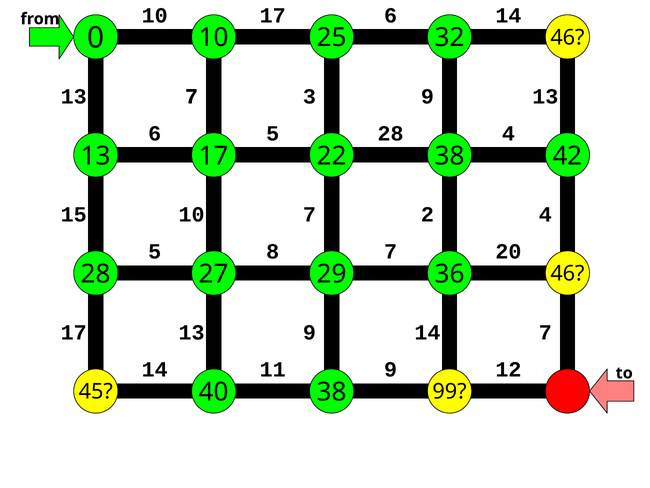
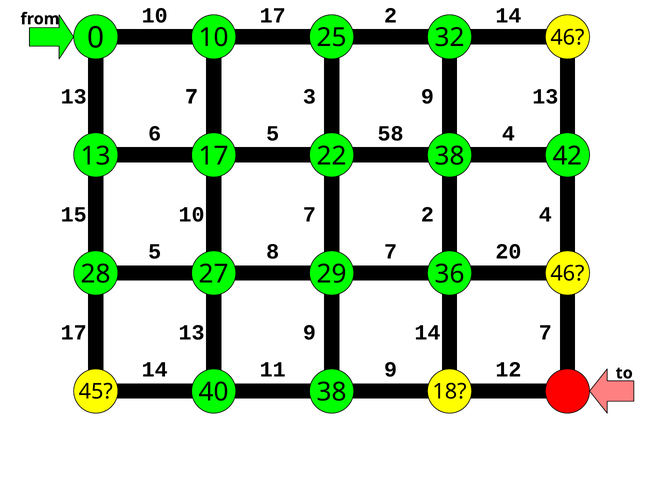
6: 6 -> 2 (391, 16)
5 28: 28 -> 58 (391, 133)
99: 99 -> 18 (450, 391)
